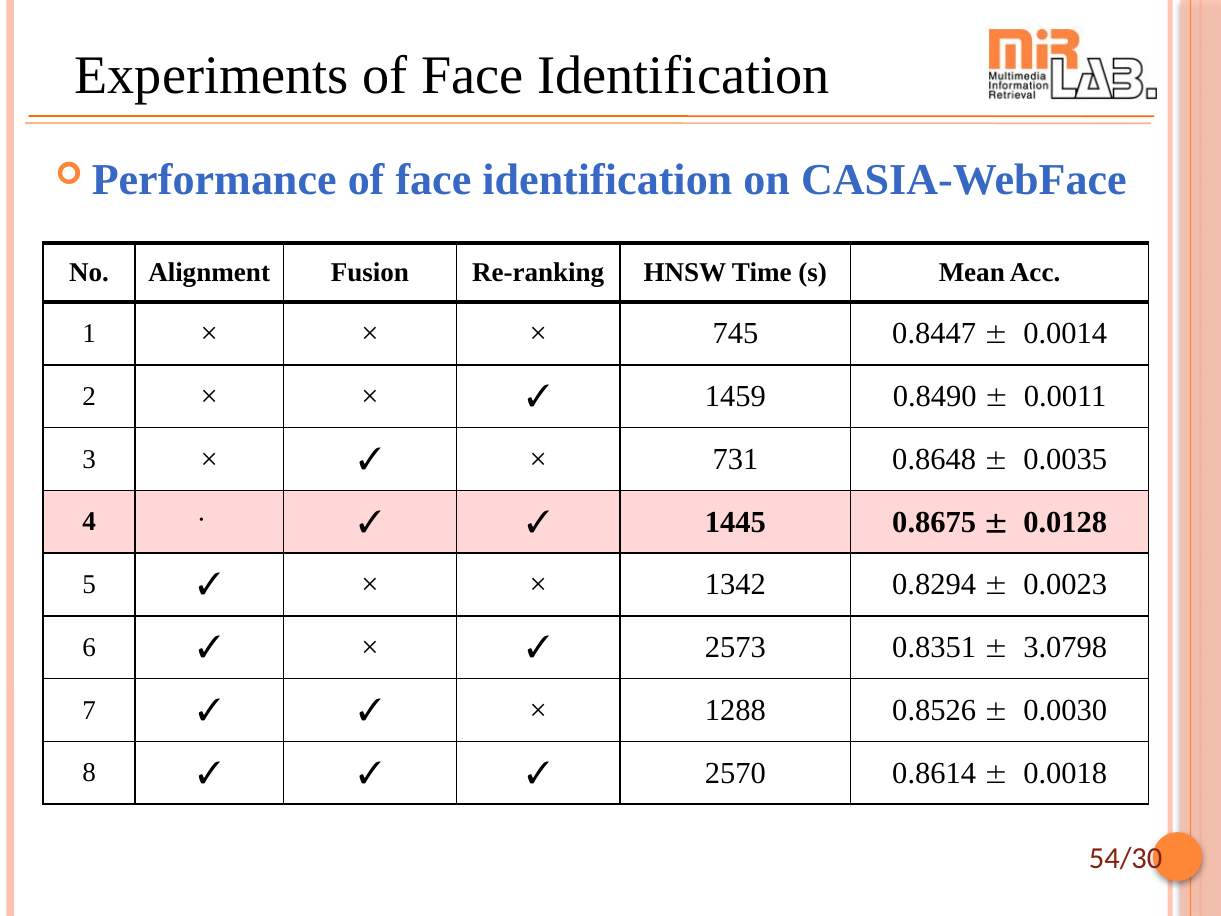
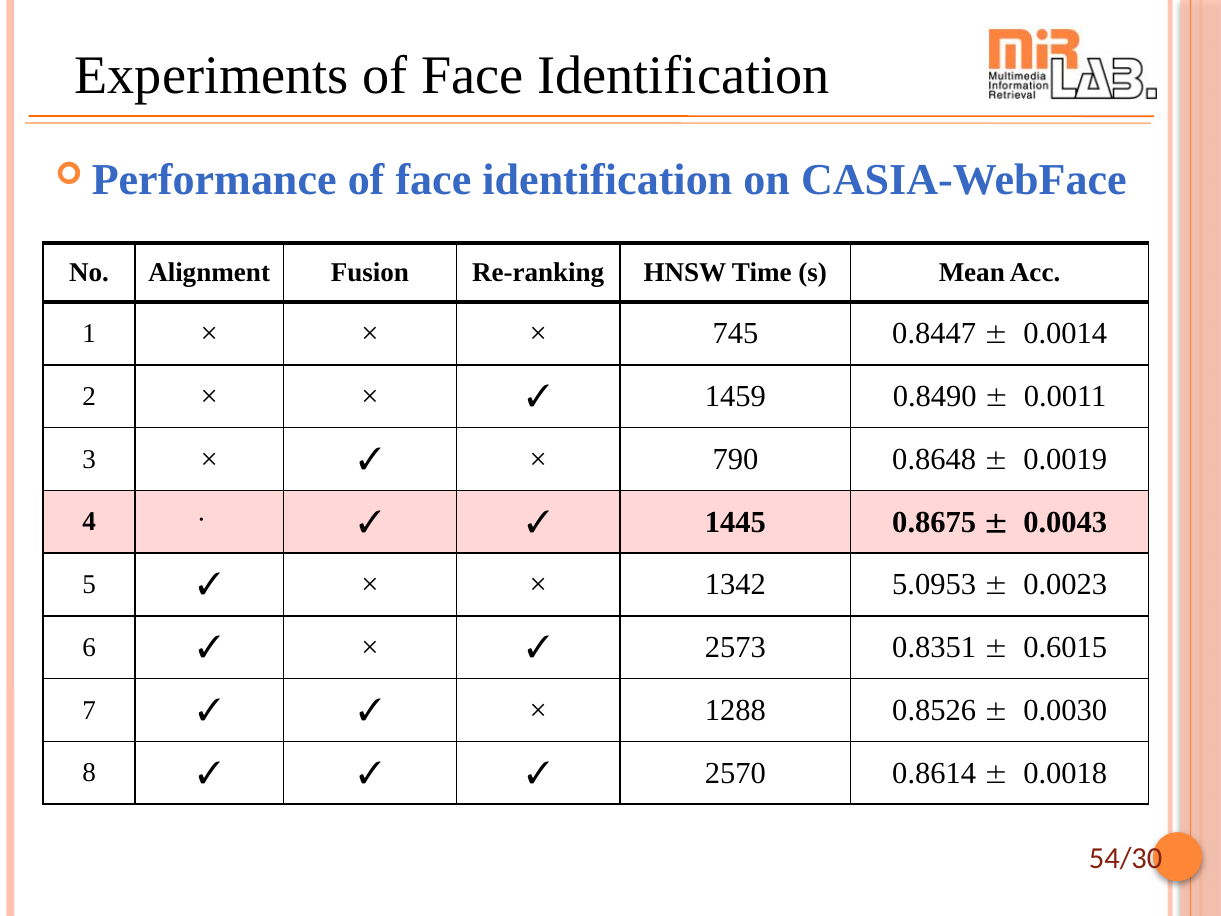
731: 731 -> 790 (735, 459)
0.0035: 0.0035 -> 0.0019 (1065, 459)
0.0128: 0.0128 -> 0.0043 (1065, 522)
0.8294: 0.8294 -> 5.0953 (934, 585)
3.0798: 3.0798 -> 0.6015 (1065, 647)
